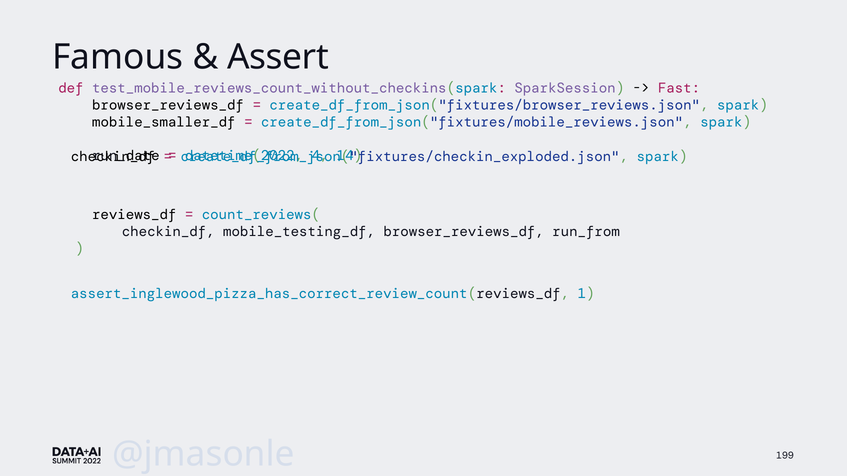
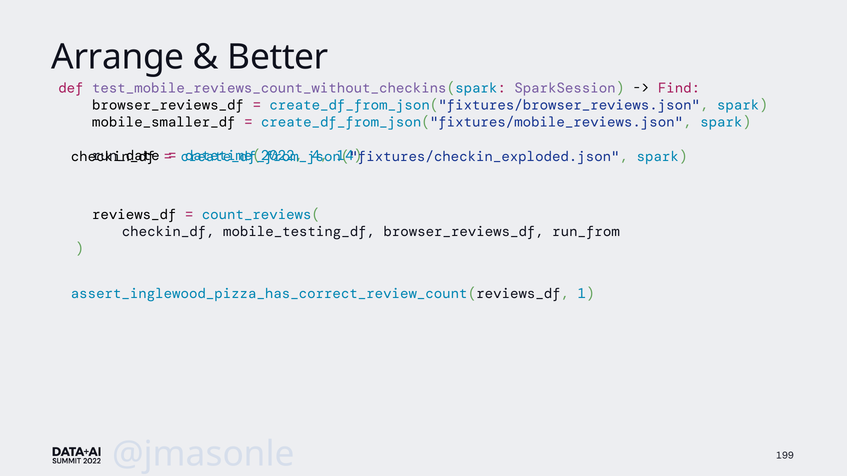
Famous: Famous -> Arrange (118, 57)
Assert: Assert -> Better (278, 57)
Fast: Fast -> Find (679, 88)
